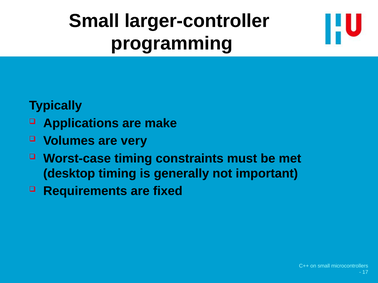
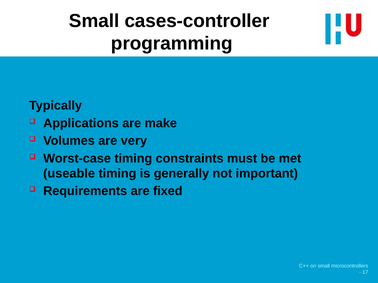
larger-controller: larger-controller -> cases-controller (197, 21)
desktop: desktop -> useable (69, 174)
